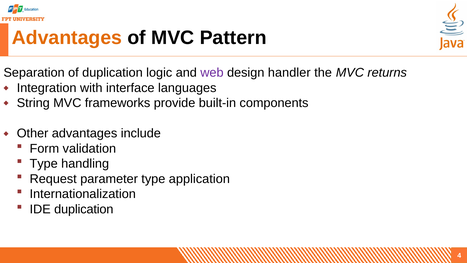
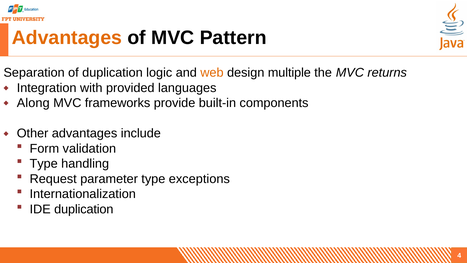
web colour: purple -> orange (212, 73)
handler: handler -> multiple (289, 73)
interface: interface -> provided (130, 88)
String: String -> Along (33, 103)
application: application -> exceptions (199, 179)
